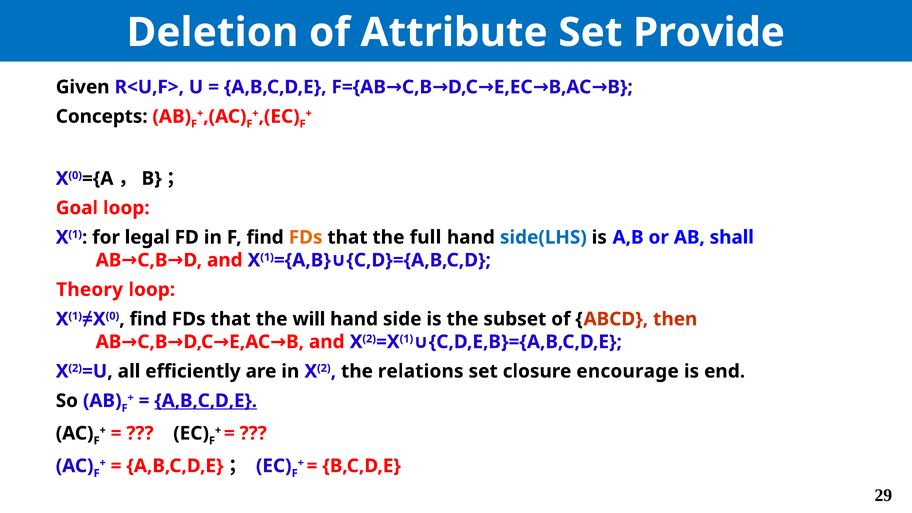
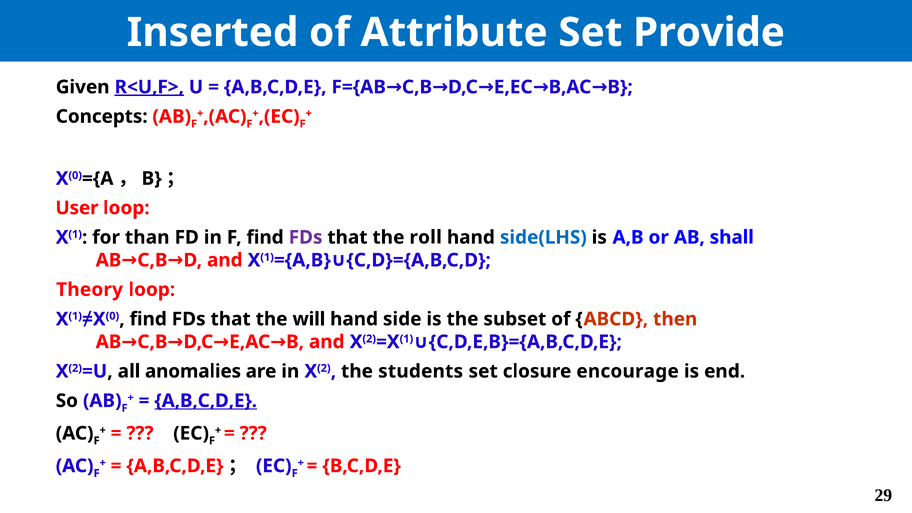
Deletion: Deletion -> Inserted (213, 33)
R<U,F> underline: none -> present (149, 87)
Goal: Goal -> User (77, 208)
legal: legal -> than (147, 237)
FDs colour: orange -> purple (306, 237)
full: full -> roll (426, 237)
efficiently: efficiently -> anomalies (193, 371)
relations: relations -> students (421, 371)
